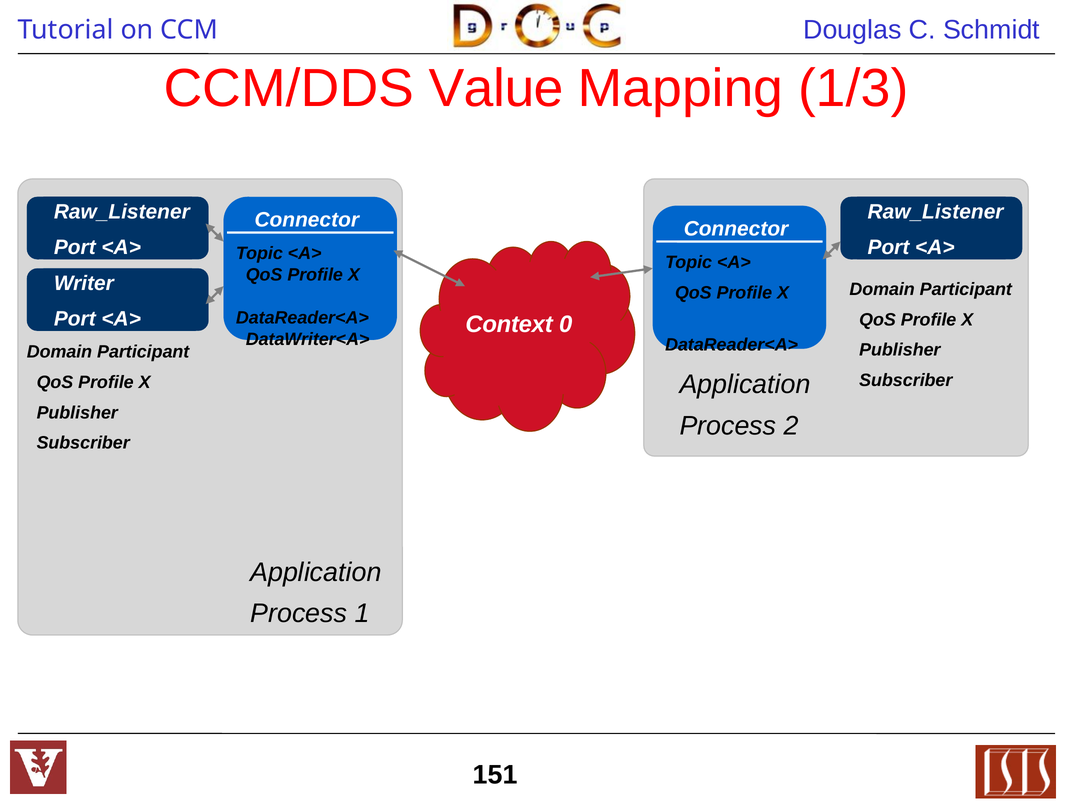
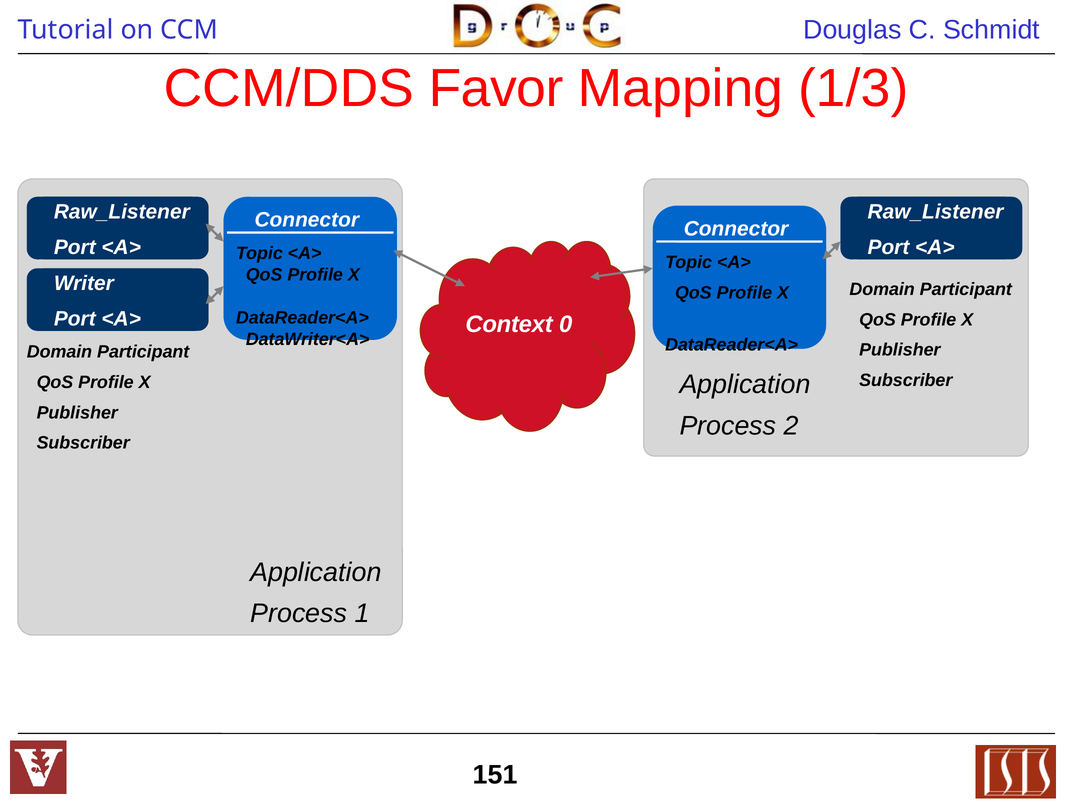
Value: Value -> Favor (496, 89)
